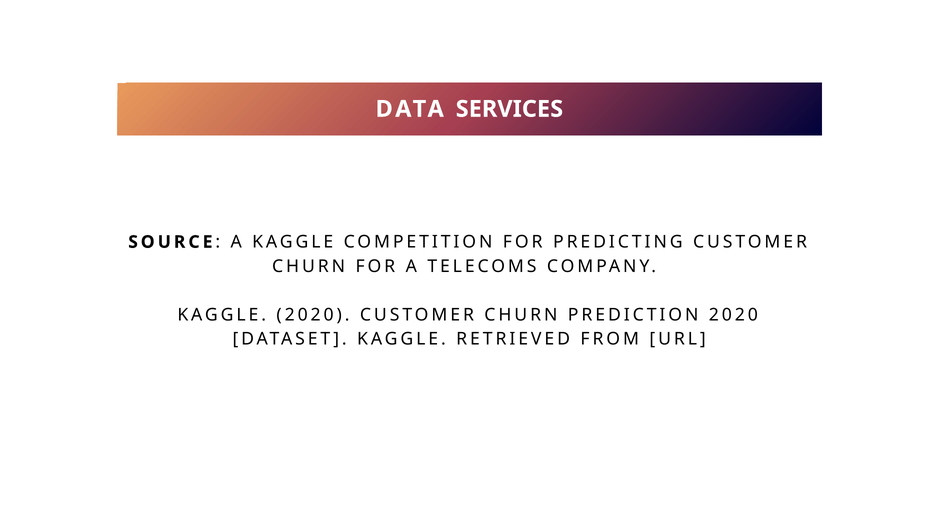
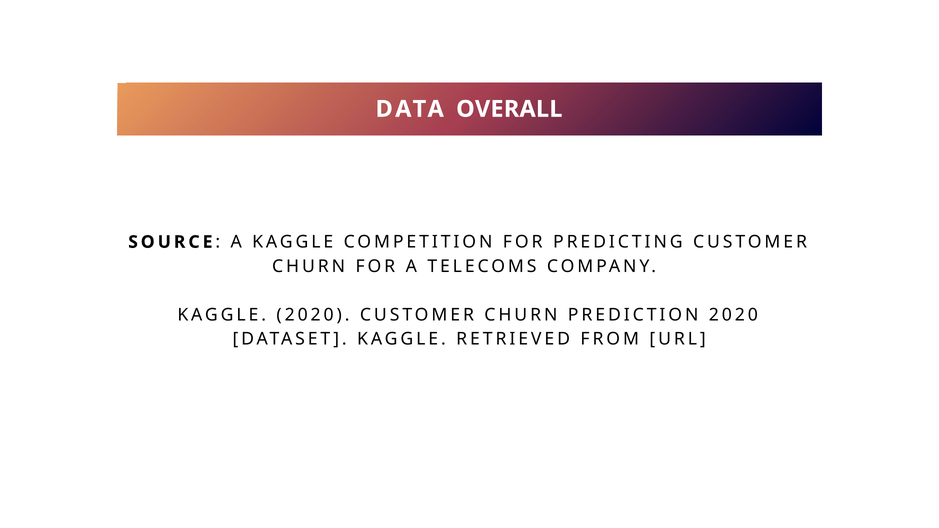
SERVICES: SERVICES -> OVERALL (509, 109)
